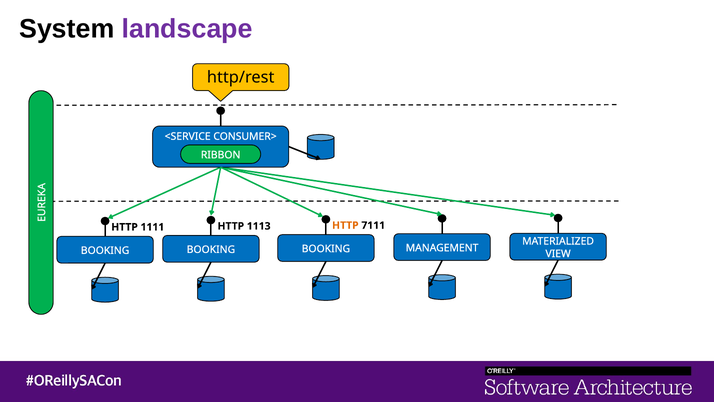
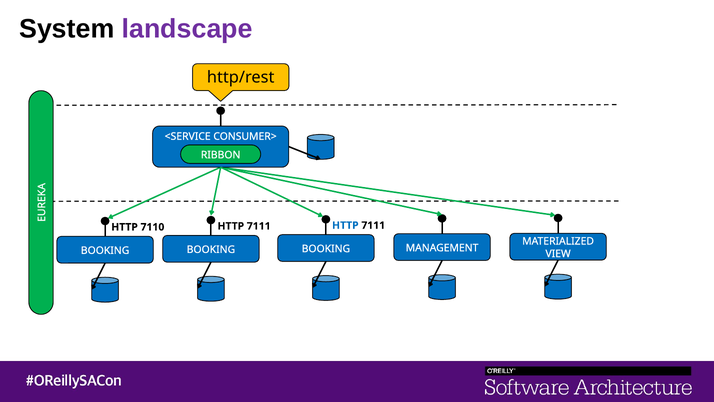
HTTP colour: orange -> blue (345, 225)
1113: 1113 -> 7111 (259, 226)
1111: 1111 -> 7110 (152, 227)
